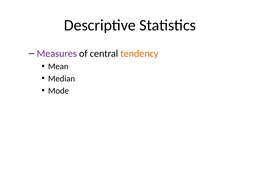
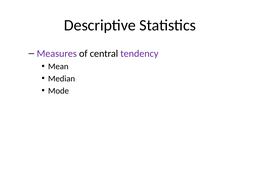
tendency colour: orange -> purple (139, 54)
